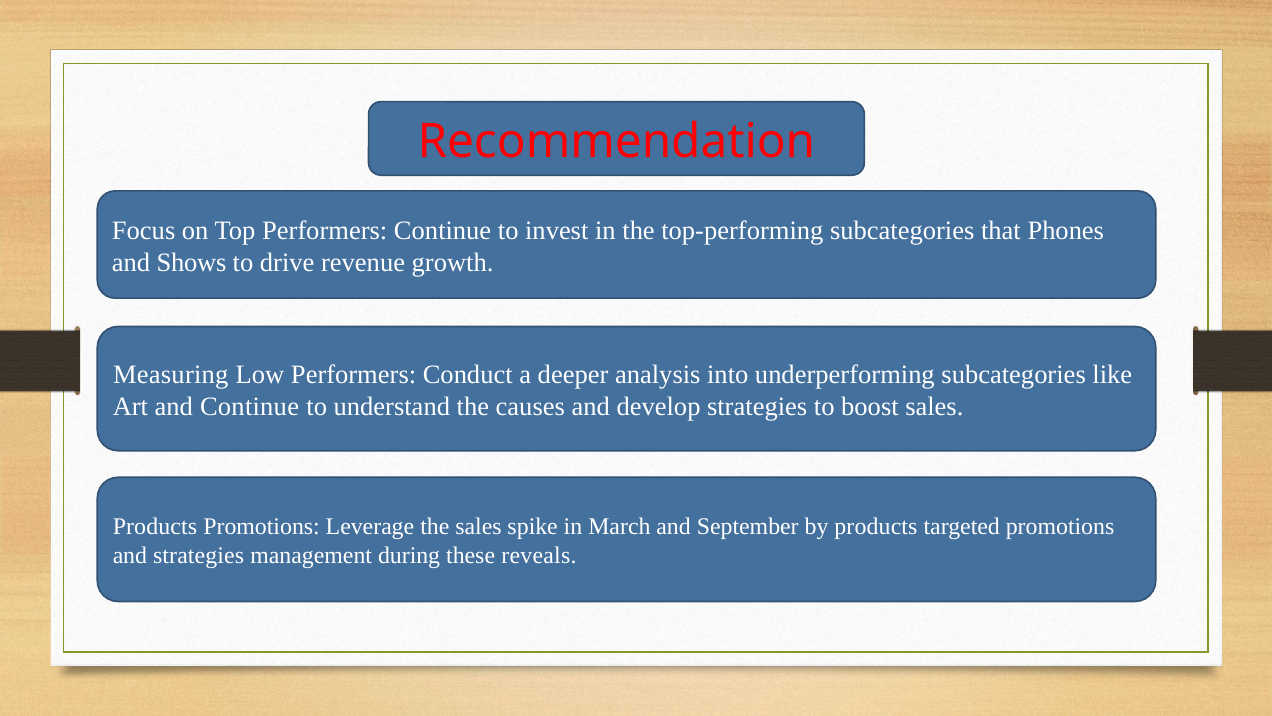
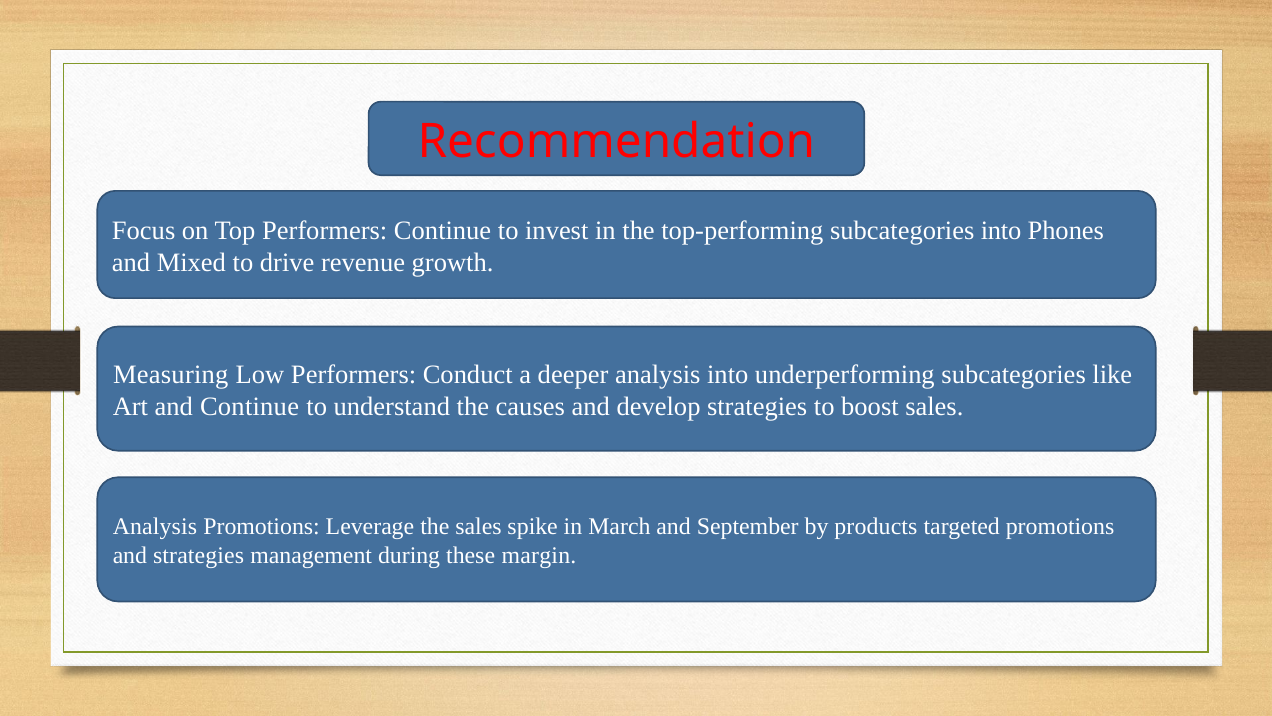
subcategories that: that -> into (1001, 230)
Shows: Shows -> Mixed (191, 262)
Products: Products -> Analysis (155, 526)
reveals: reveals -> margin (539, 555)
